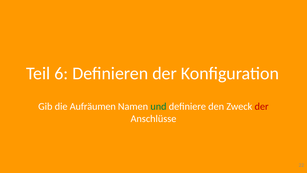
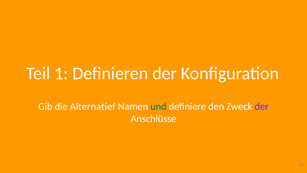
6: 6 -> 1 (61, 73)
Aufräumen: Aufräumen -> Alternatief (93, 106)
der colour: red -> purple (262, 106)
